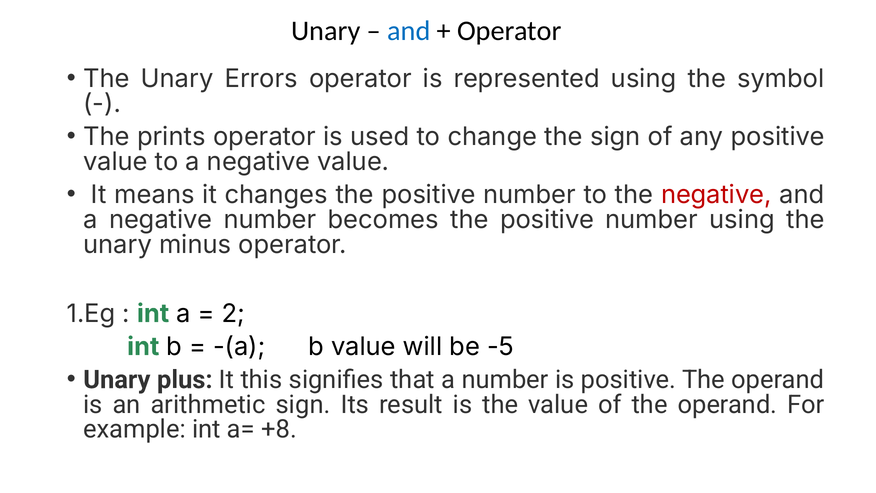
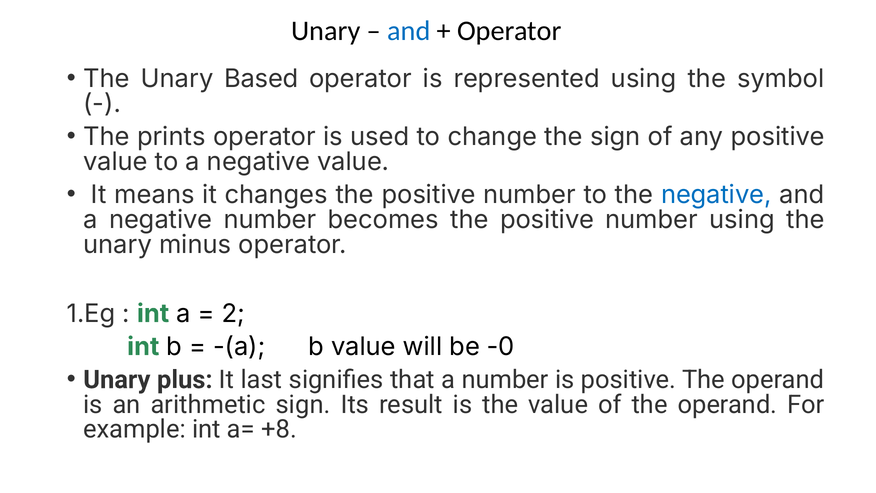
Errors: Errors -> Based (261, 79)
negative colour: red -> blue (716, 195)
-5: -5 -> -0 (500, 346)
this: this -> last (261, 380)
